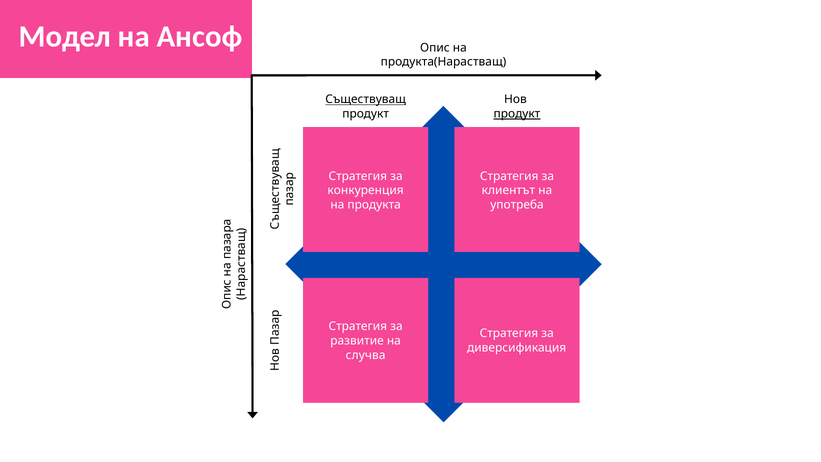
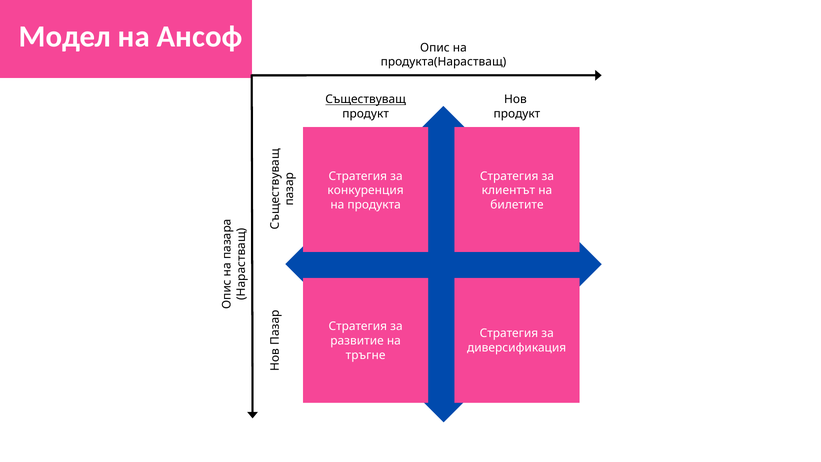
продукт underline: present -> none (517, 114)
употреба: употреба -> билетите (517, 205)
случва: случва -> тръгне (366, 355)
